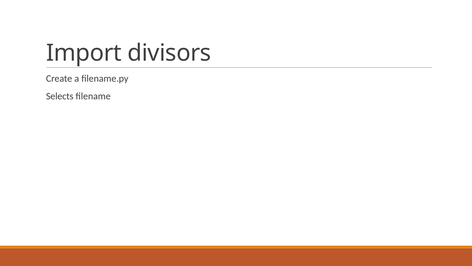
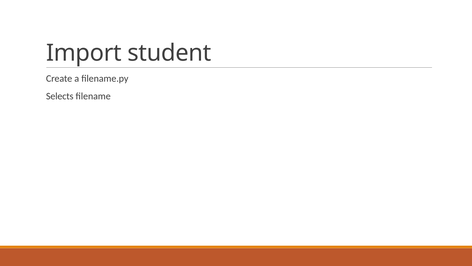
divisors: divisors -> student (169, 53)
